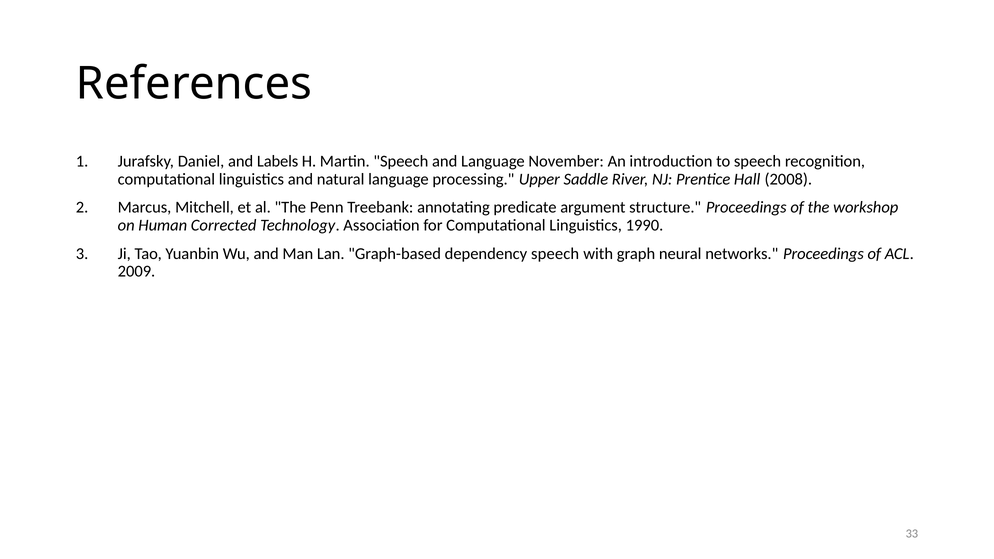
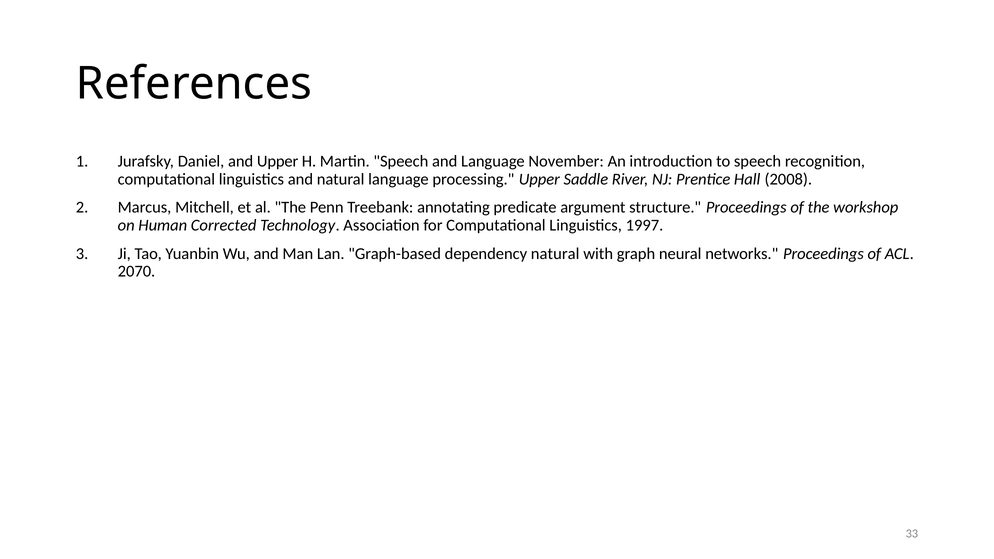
and Labels: Labels -> Upper (278, 161)
1990: 1990 -> 1997 (644, 225)
dependency speech: speech -> natural (555, 254)
2009: 2009 -> 2070 (137, 271)
